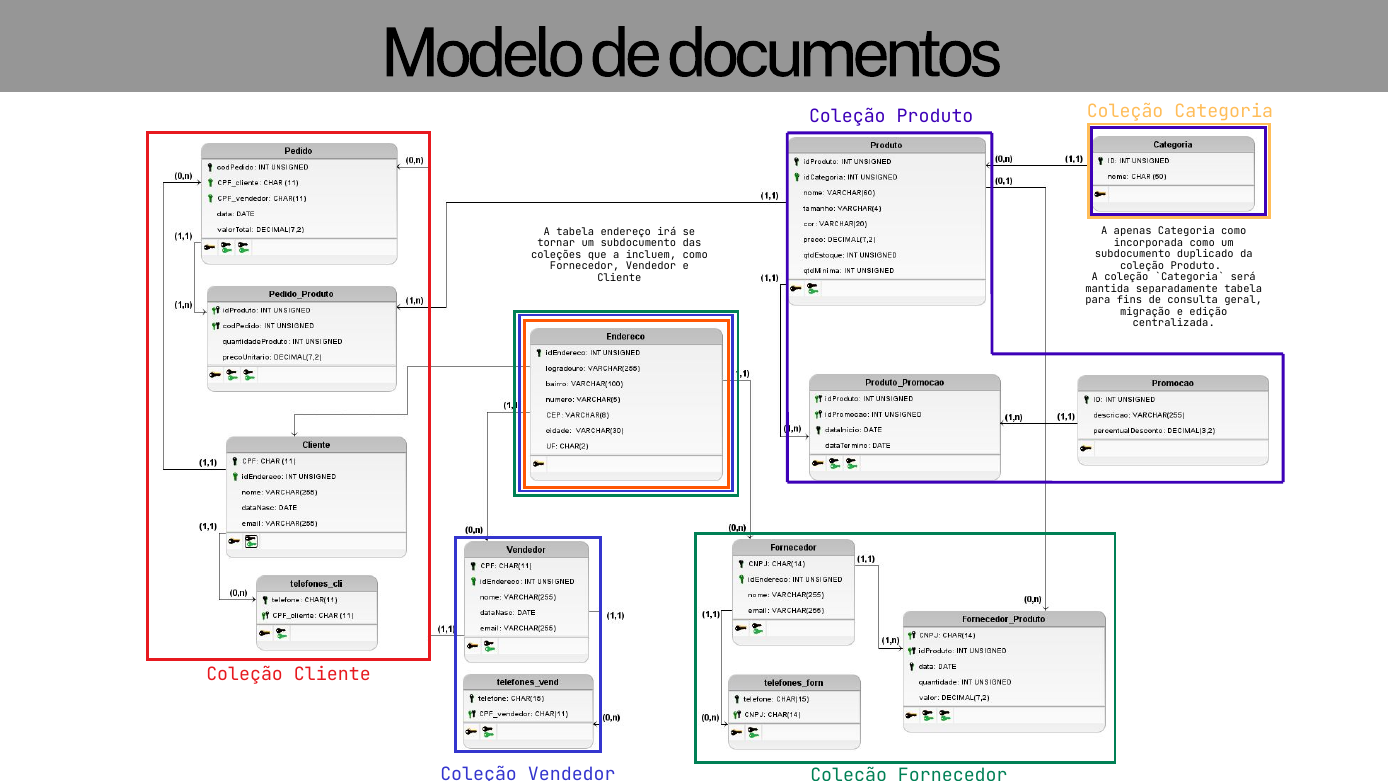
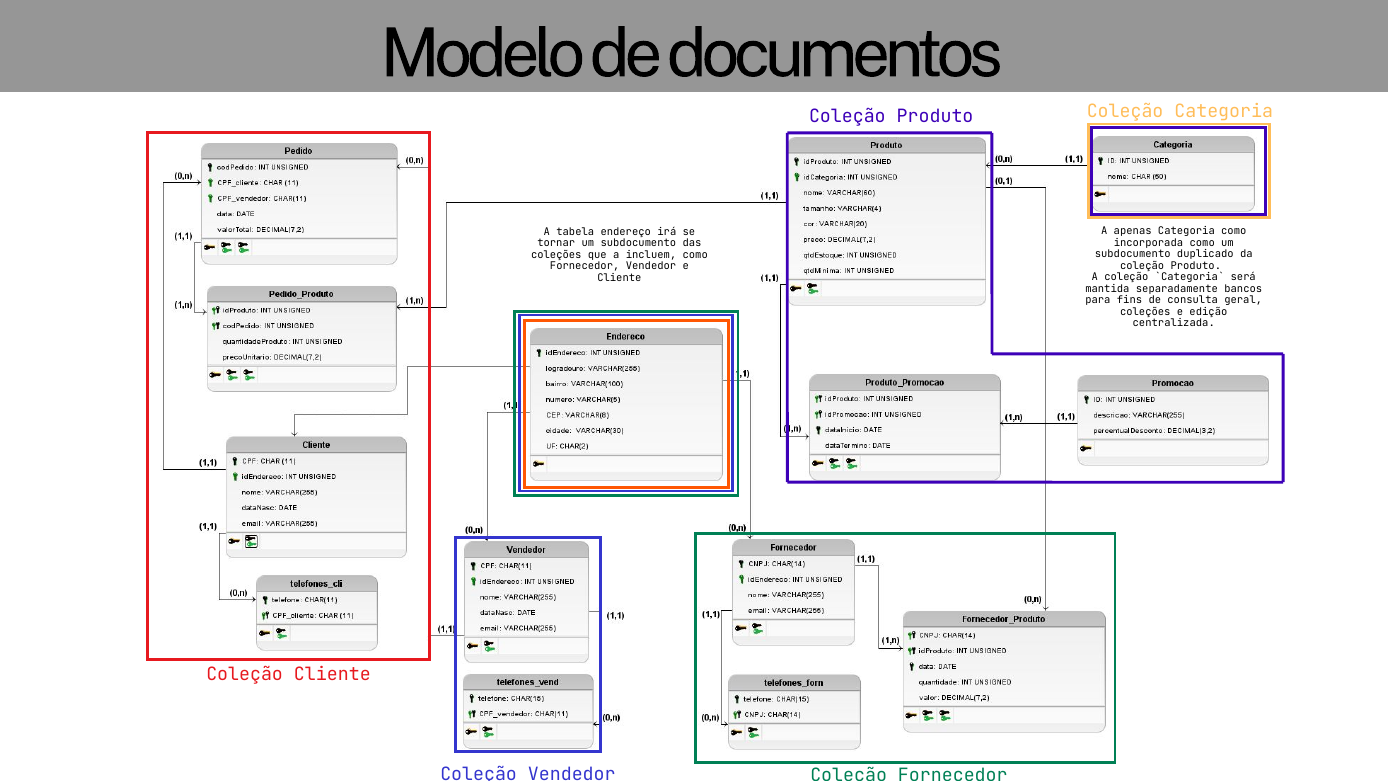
separadamente tabela: tabela -> bancos (1243, 289)
migração: migração -> coleções (1145, 312)
